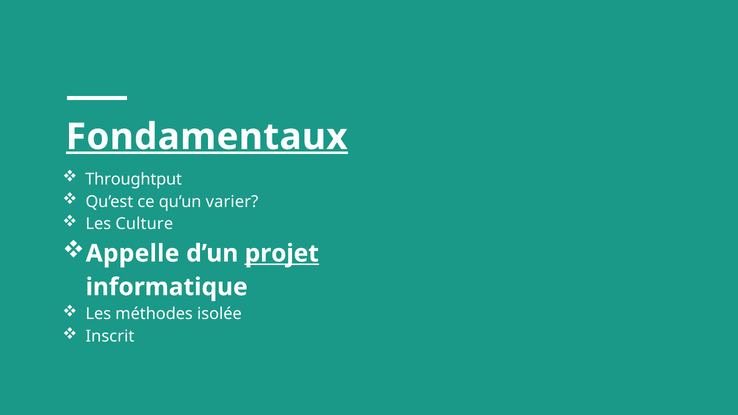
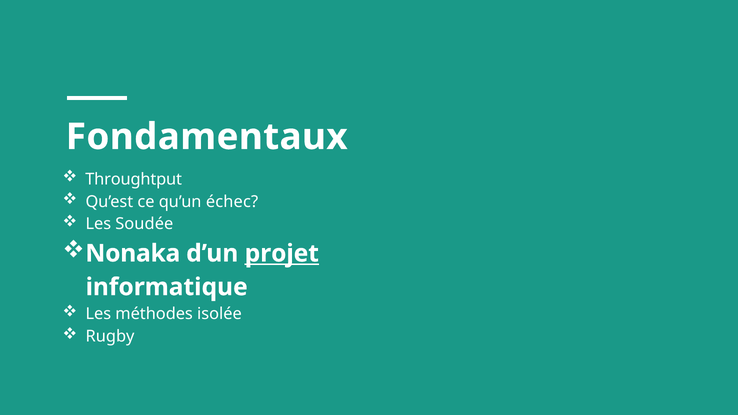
Fondamentaux underline: present -> none (207, 137)
varier: varier -> échec (232, 202)
Culture: Culture -> Soudée (144, 224)
Appelle: Appelle -> Nonaka (133, 254)
Inscrit: Inscrit -> Rugby (110, 336)
